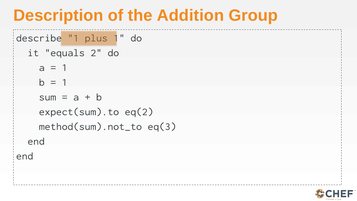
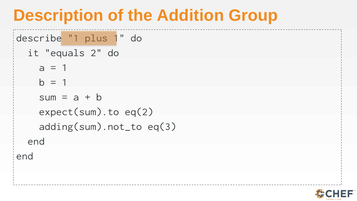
method(sum).not_to: method(sum).not_to -> adding(sum).not_to (90, 126)
